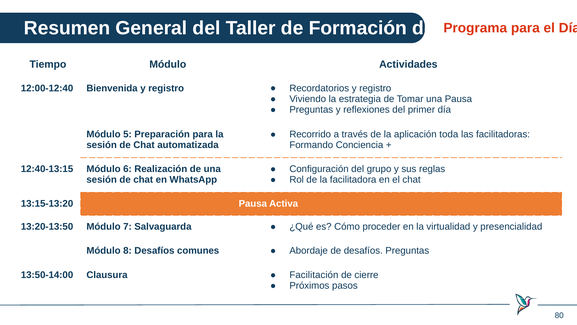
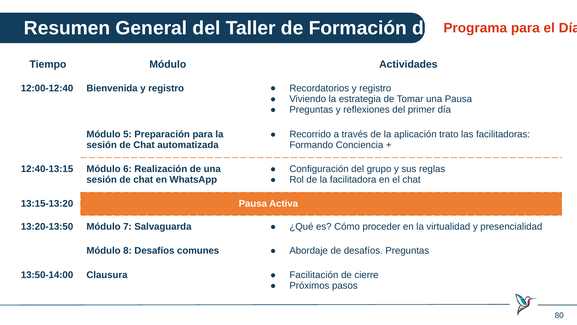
toda: toda -> trato (449, 134)
